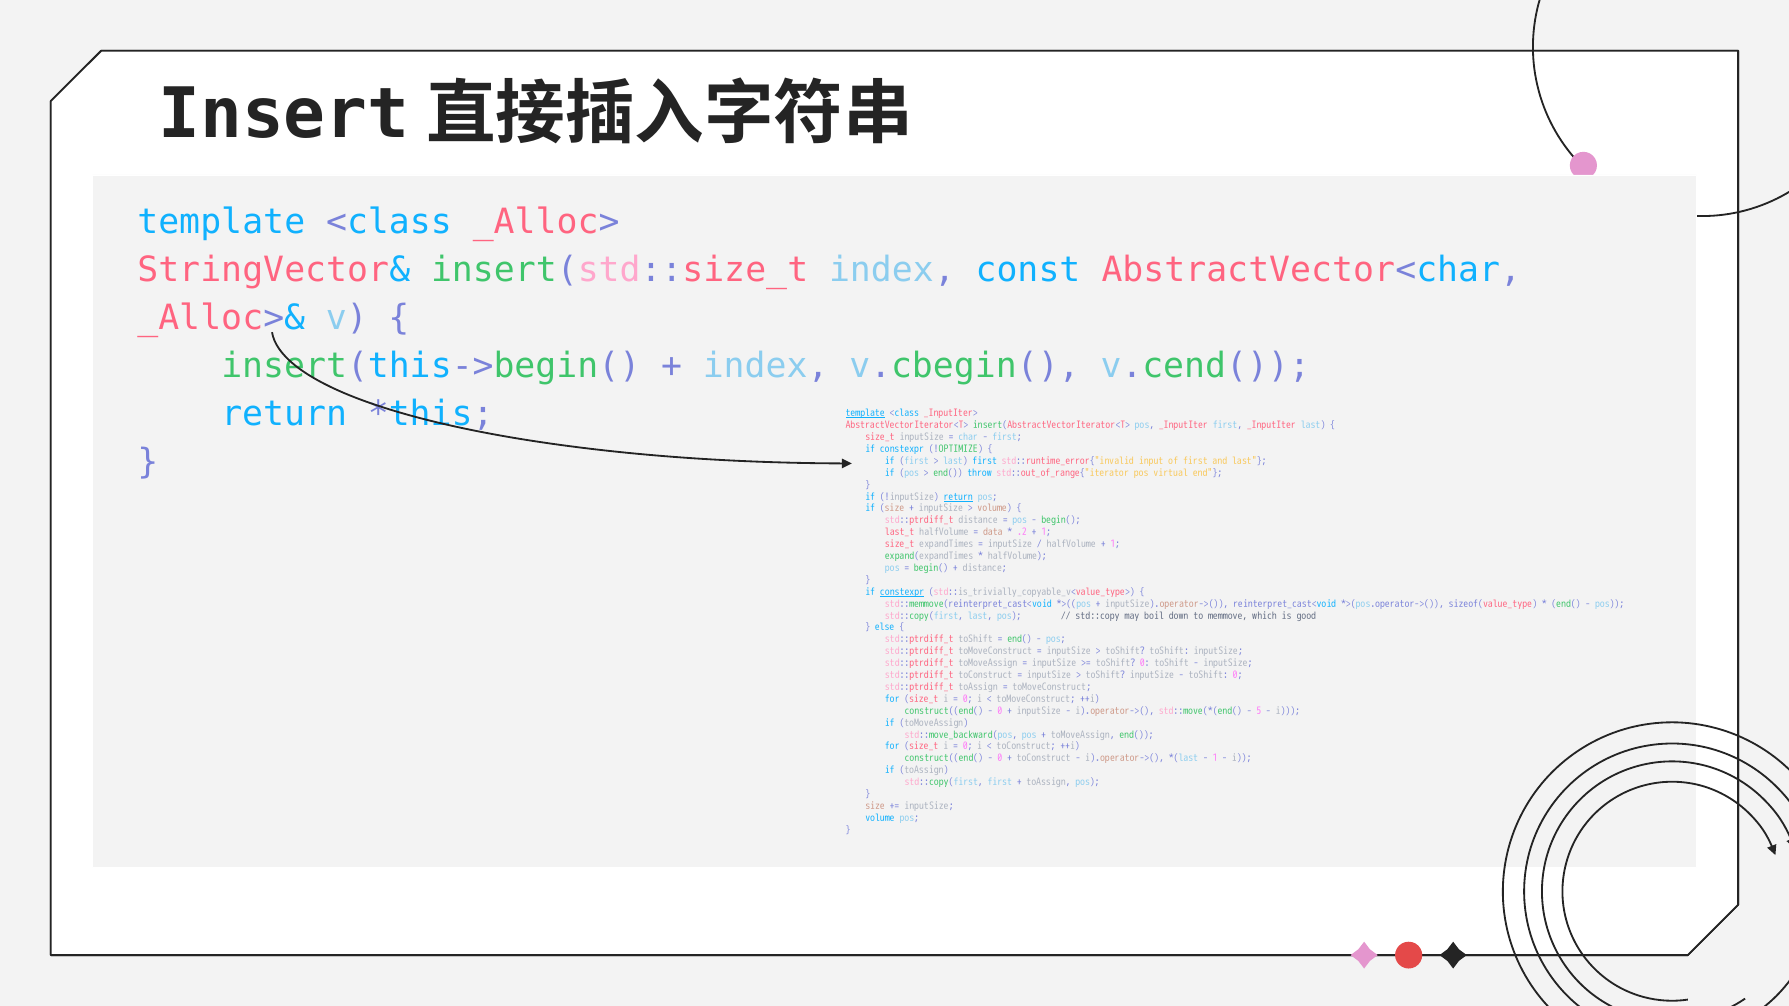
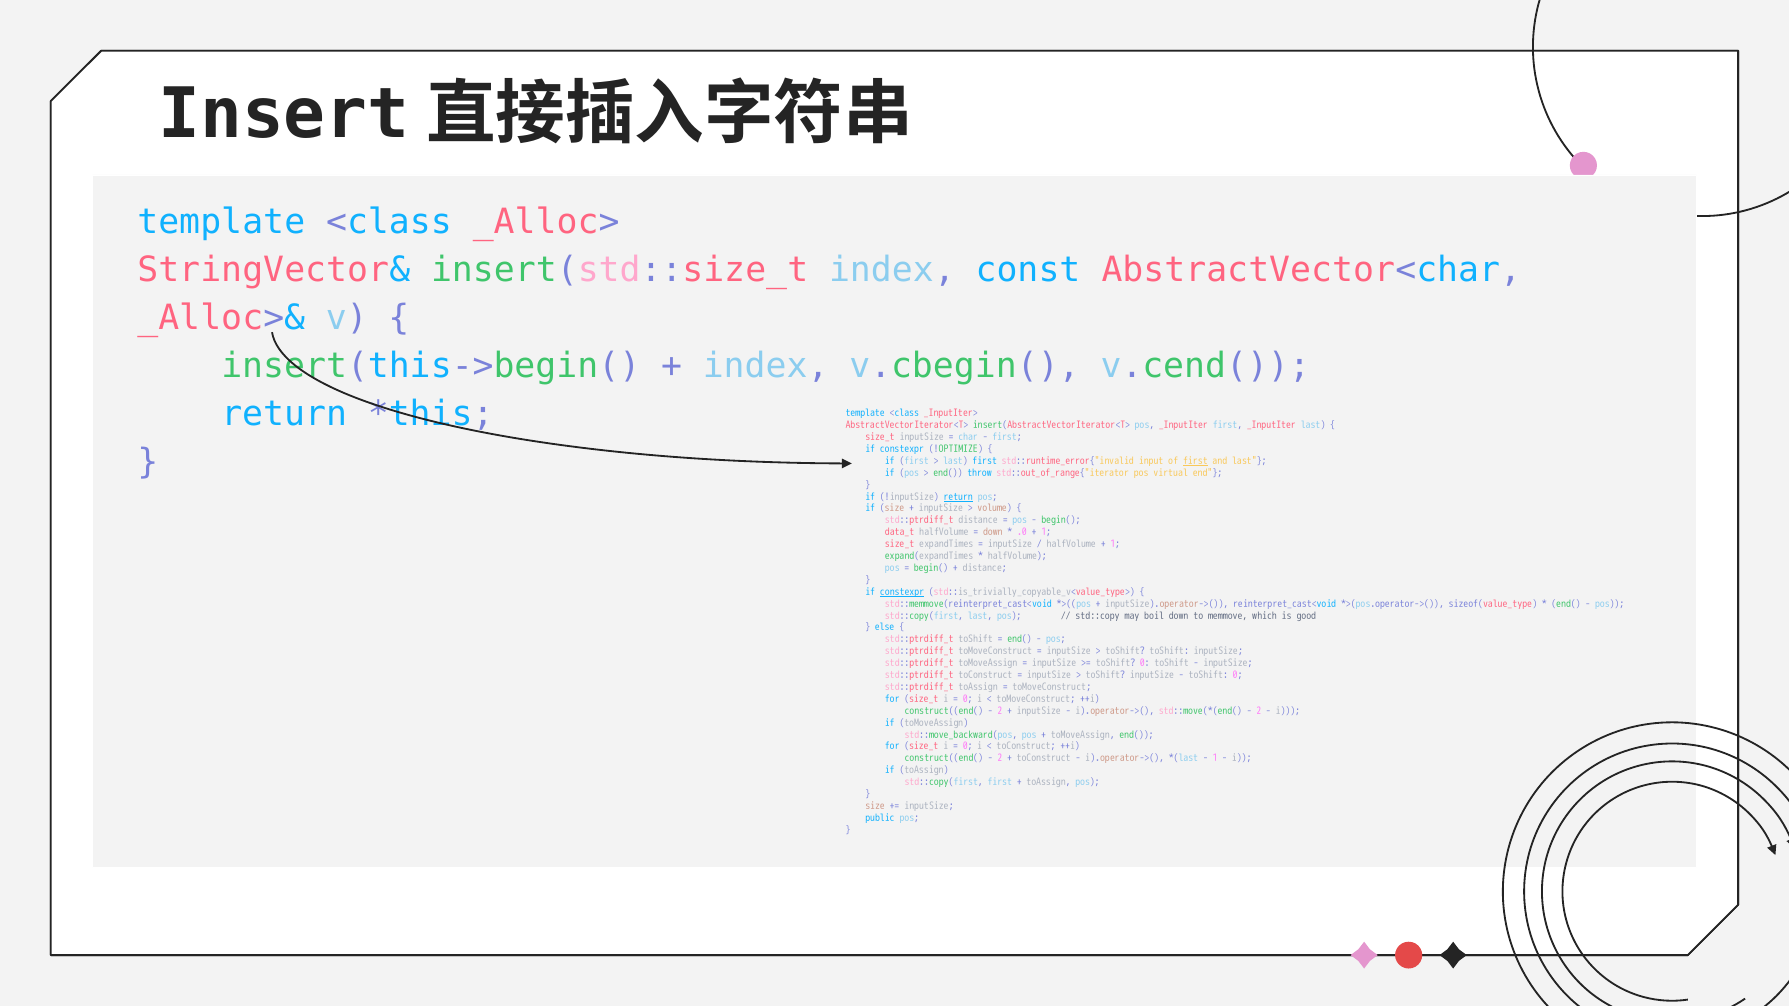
template underline: present -> none (865, 414)
first underline: none -> present (1195, 461)
last_t: last_t -> data_t (900, 533)
data: data -> down (993, 533)
.2: .2 -> .0 (1022, 533)
0: 0 -> 2 (1000, 711)
5: 5 -> 2 (1259, 711)
0: 0 -> 2 (1000, 759)
volume: volume -> public (880, 818)
